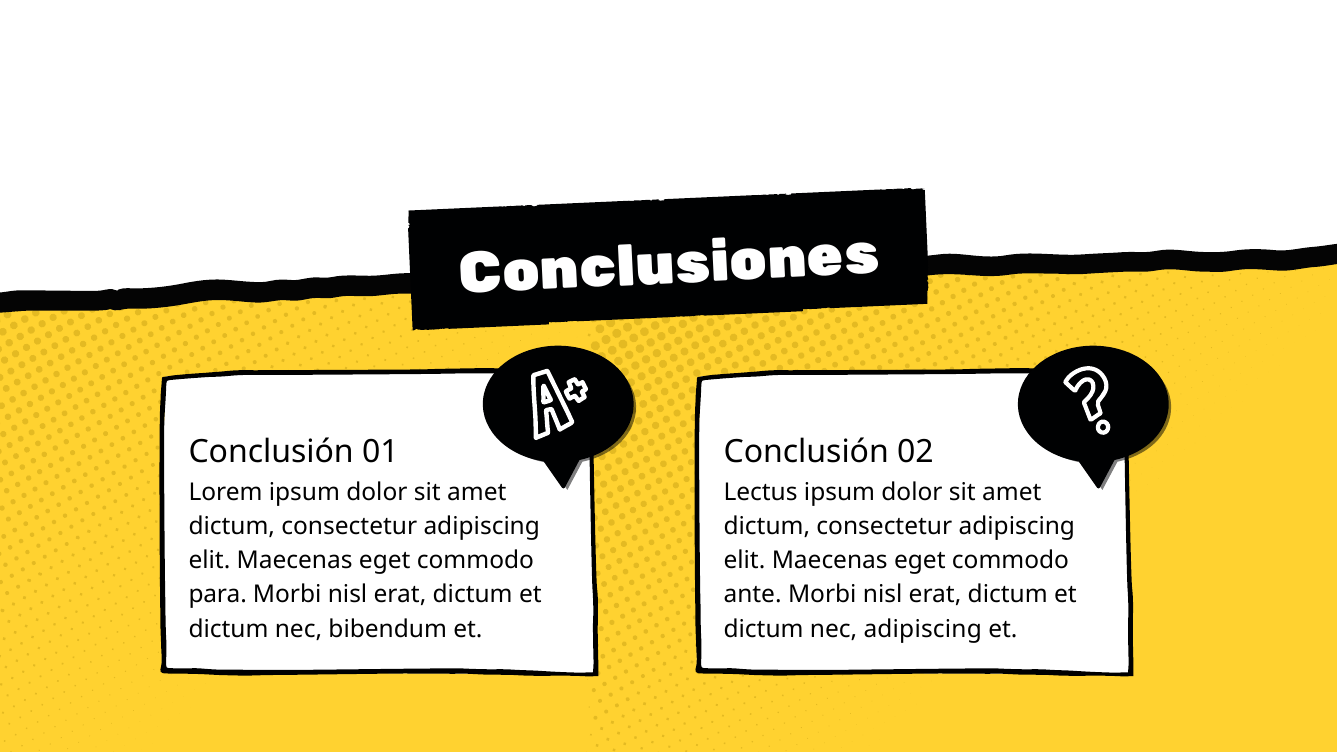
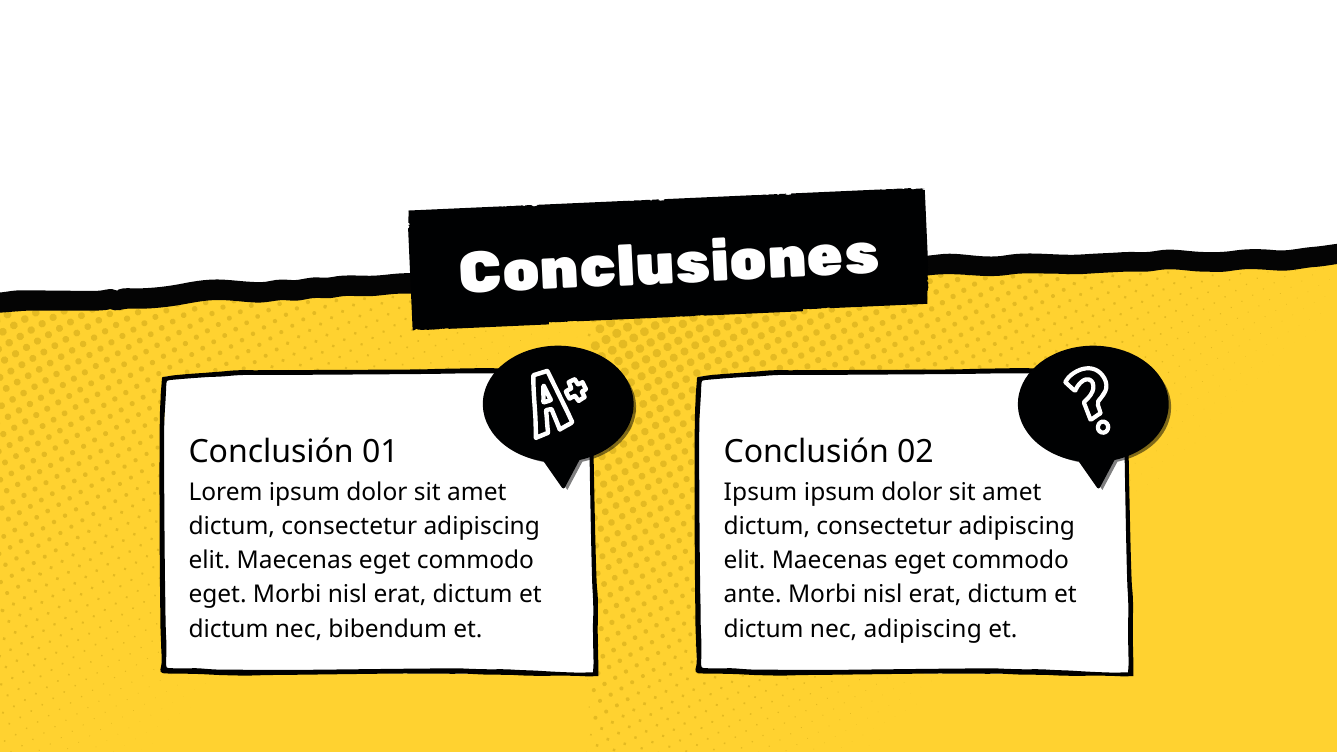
Lectus: Lectus -> Ipsum (761, 492)
para: para -> eget (218, 595)
